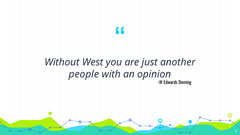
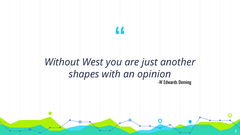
people: people -> shapes (84, 74)
